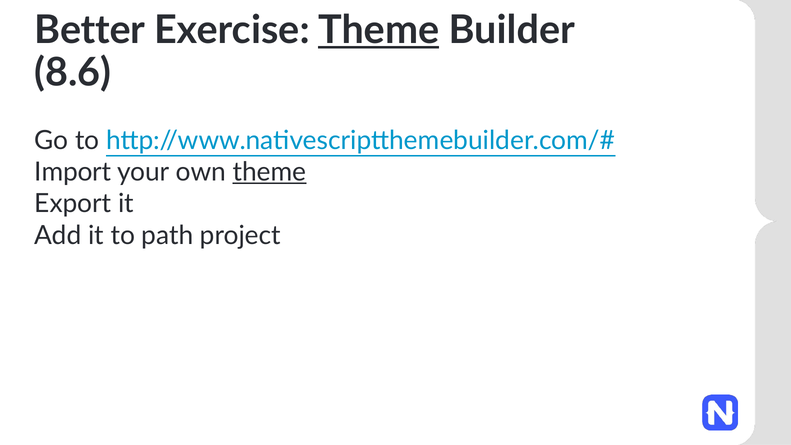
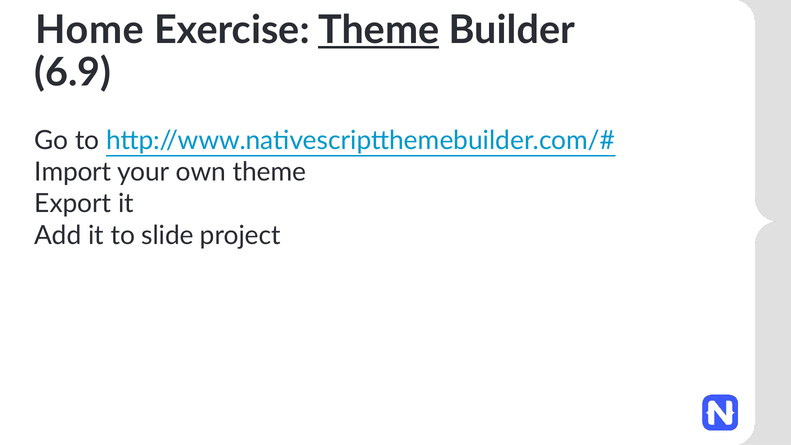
Better: Better -> Home (89, 30)
8.6: 8.6 -> 6.9 (73, 73)
theme underline: present -> none (270, 172)
path: path -> slide (167, 235)
